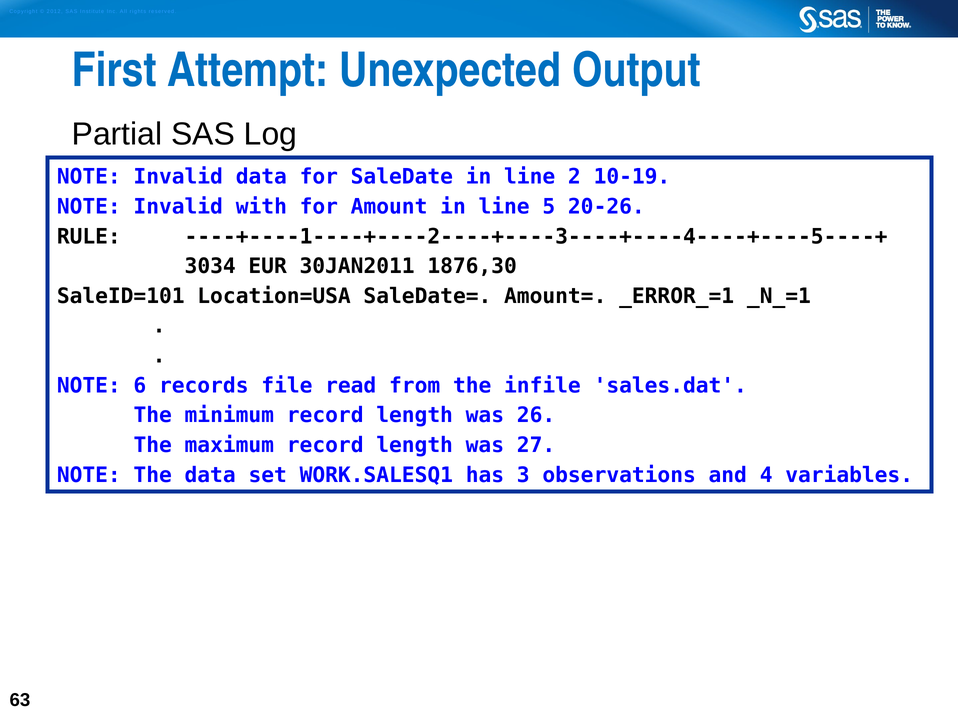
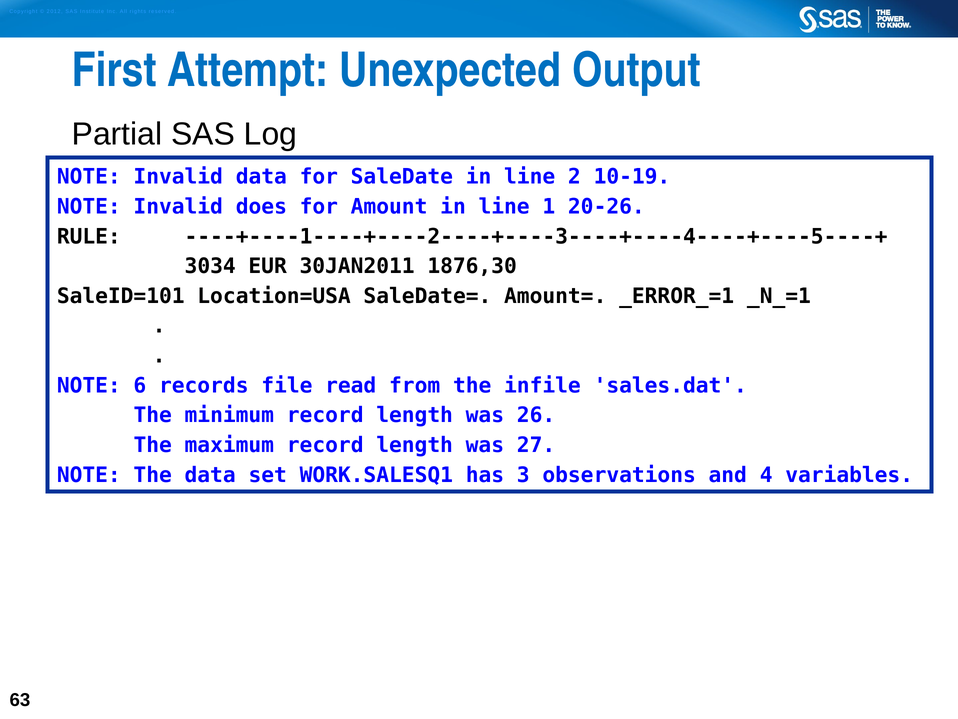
with: with -> does (261, 207)
5: 5 -> 1 (549, 207)
